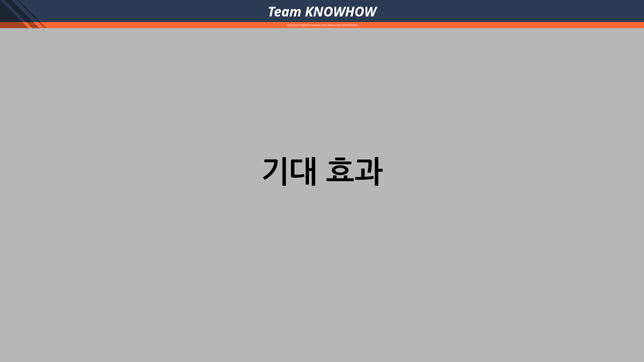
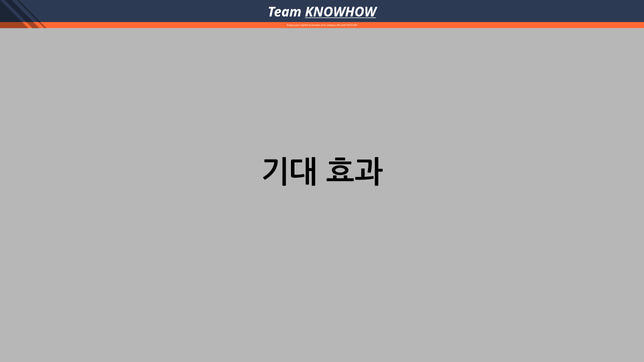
KNOWHOW underline: none -> present (341, 12)
